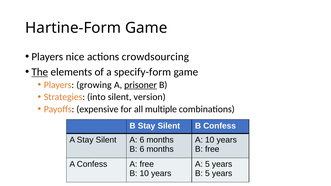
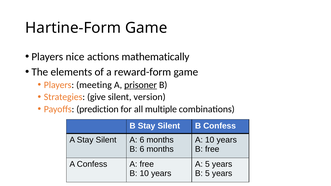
crowdsourcing: crowdsourcing -> mathematically (155, 57)
The underline: present -> none (40, 72)
specify-form: specify-form -> reward-form (143, 72)
growing: growing -> meeting (94, 85)
into: into -> give (96, 97)
expensive: expensive -> prediction (97, 109)
